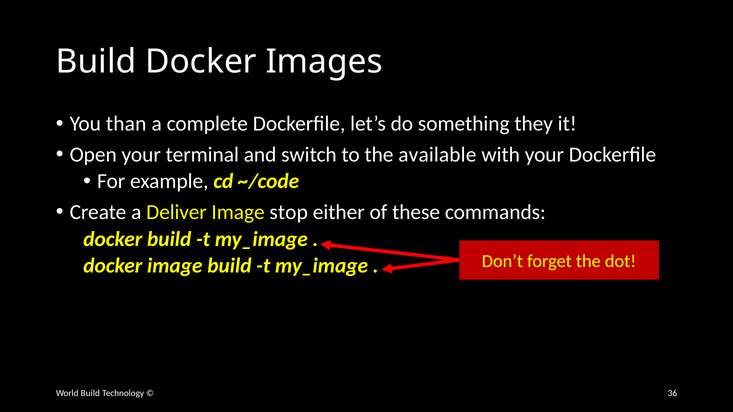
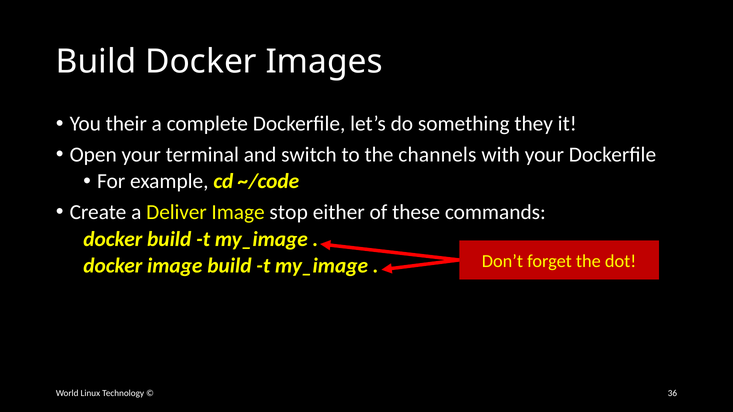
than: than -> their (126, 124)
available: available -> channels (437, 155)
World Build: Build -> Linux (90, 394)
